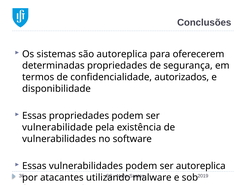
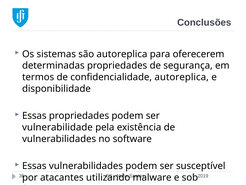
confidencialidade autorizados: autorizados -> autoreplica (182, 77)
ser autoreplica: autoreplica -> susceptível (201, 166)
